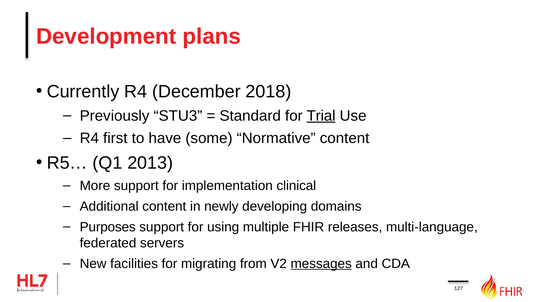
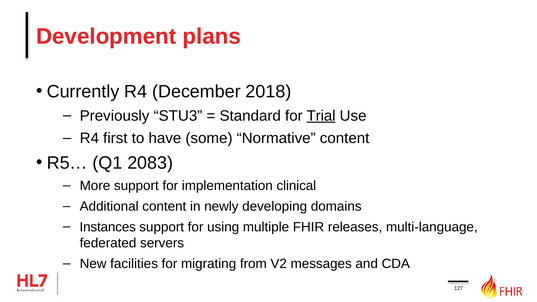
2013: 2013 -> 2083 (150, 163)
Purposes: Purposes -> Instances (108, 227)
messages underline: present -> none (321, 264)
